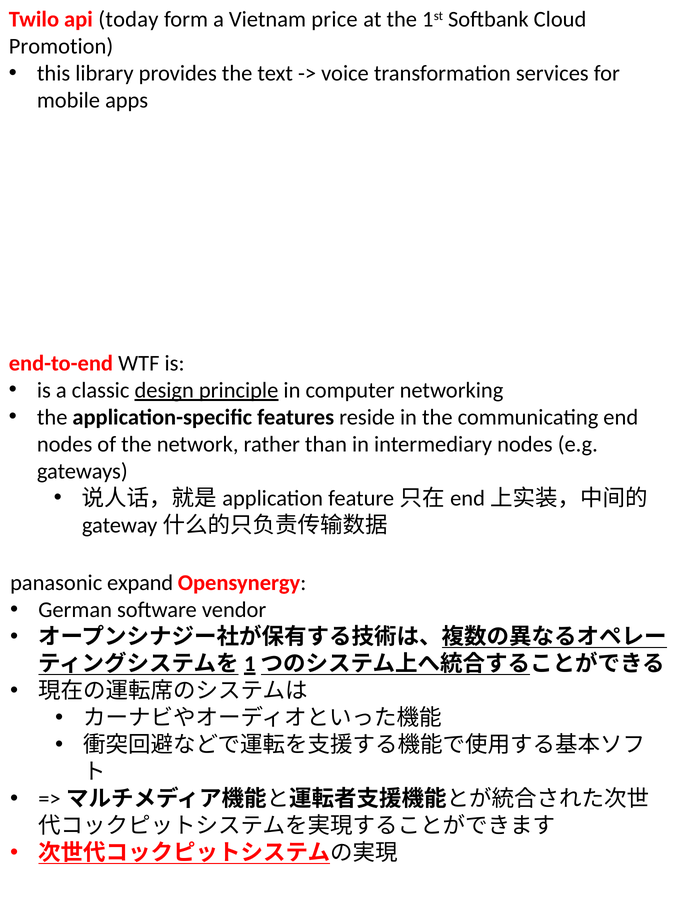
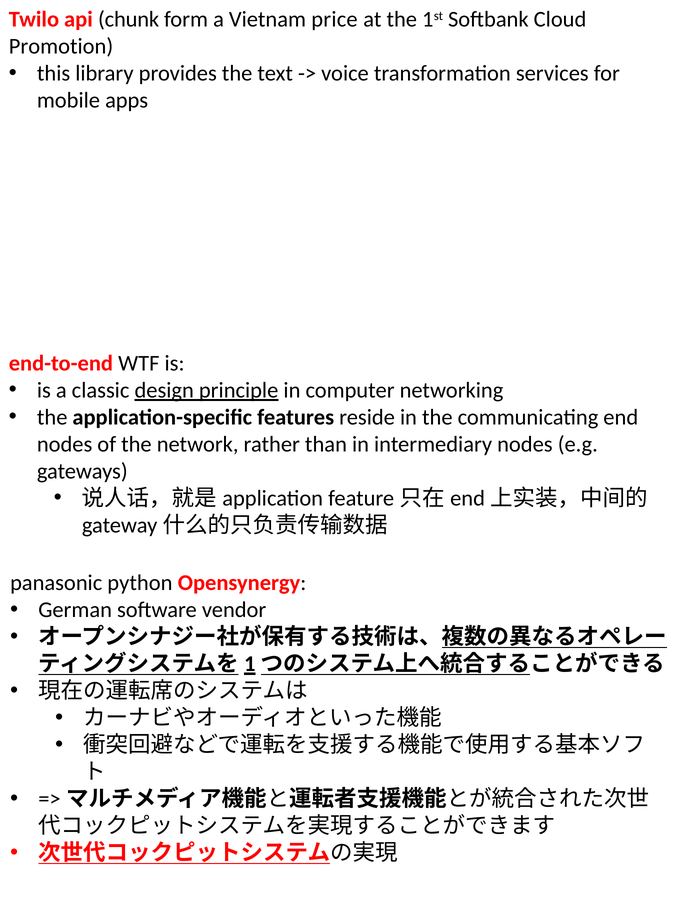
today: today -> chunk (129, 19)
expand: expand -> python (140, 583)
